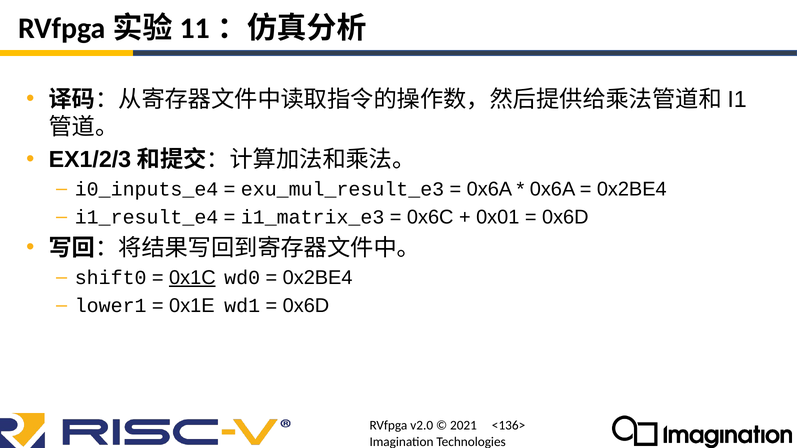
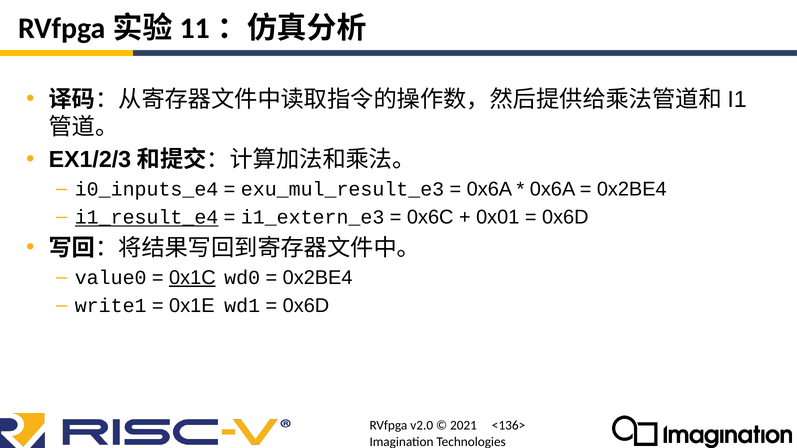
i1_result_e4 underline: none -> present (147, 217)
i1_matrix_e3: i1_matrix_e3 -> i1_extern_e3 (313, 217)
shift0: shift0 -> value0 (111, 278)
lower1: lower1 -> write1 (111, 306)
